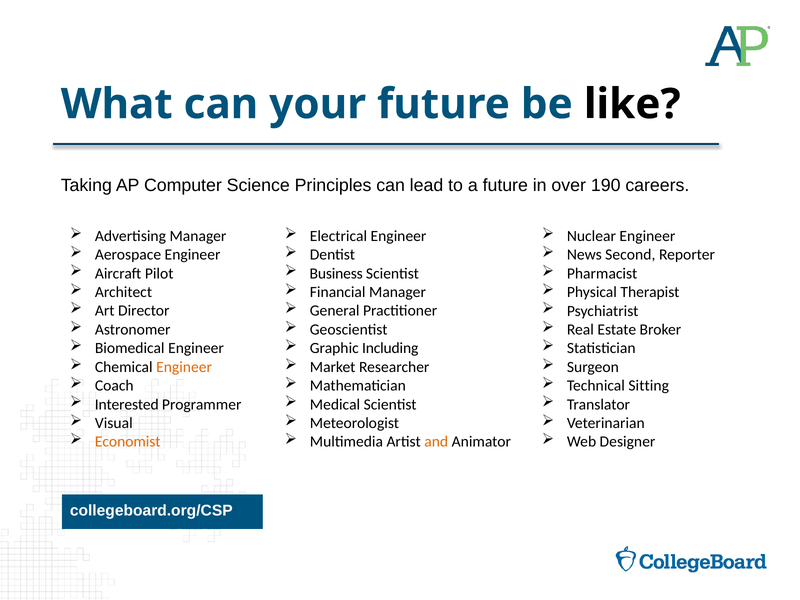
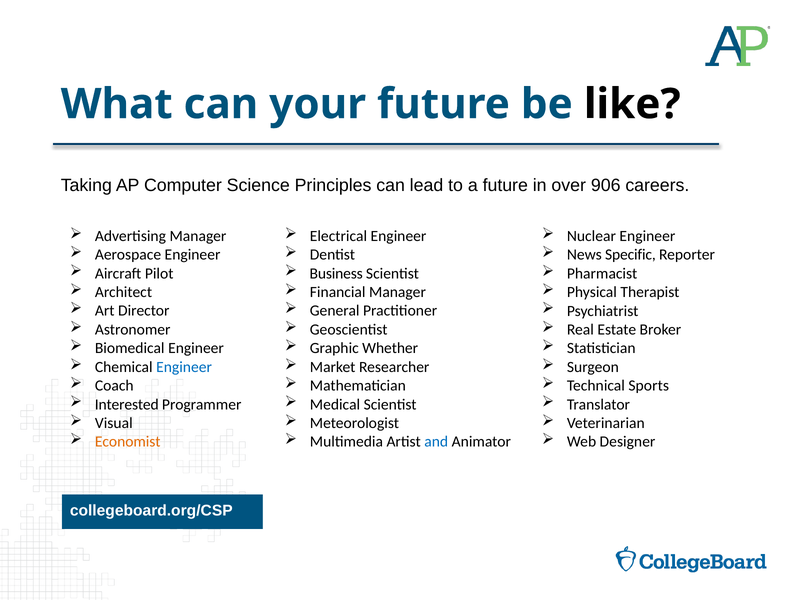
190: 190 -> 906 (606, 186)
Second: Second -> Specific (630, 255)
Including: Including -> Whether (390, 348)
Engineer colour: orange -> blue (184, 367)
Sitting: Sitting -> Sports (649, 386)
and colour: orange -> blue (436, 442)
